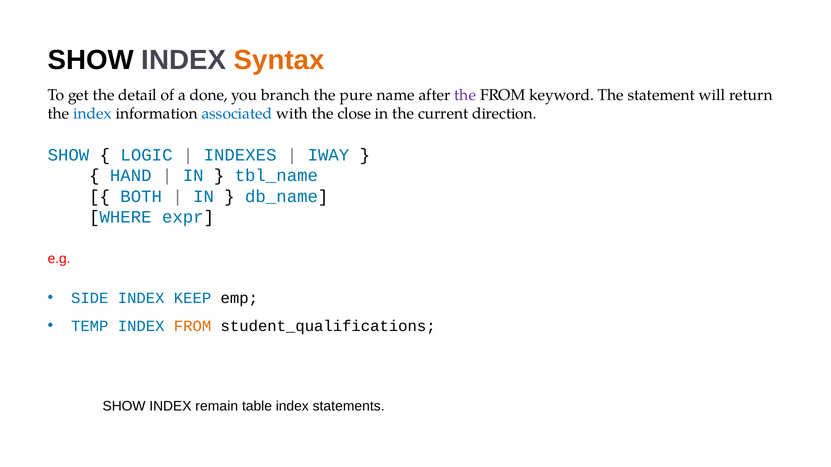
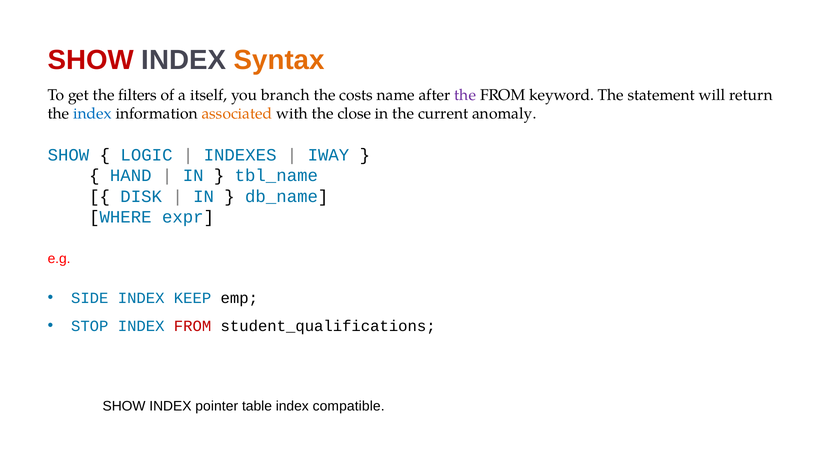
SHOW colour: black -> red (91, 60)
detail: detail -> filters (138, 95)
done: done -> itself (209, 95)
pure: pure -> costs (356, 95)
associated colour: blue -> orange (237, 114)
direction: direction -> anomaly (504, 114)
BOTH: BOTH -> DISK (141, 197)
TEMP: TEMP -> STOP (90, 326)
FROM colour: orange -> red (193, 326)
remain: remain -> pointer (217, 407)
statements: statements -> compatible (349, 407)
